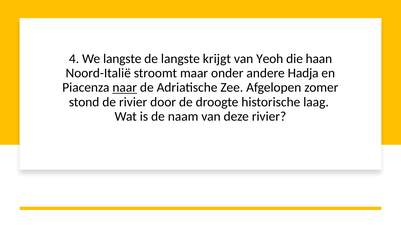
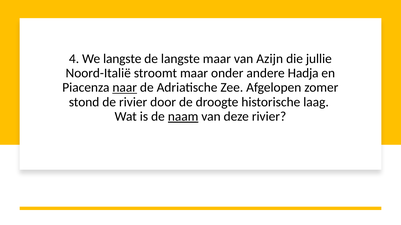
langste krijgt: krijgt -> maar (217, 59)
Yeoh: Yeoh -> Azijn (270, 59)
haan: haan -> jullie (319, 59)
naam underline: none -> present (183, 117)
